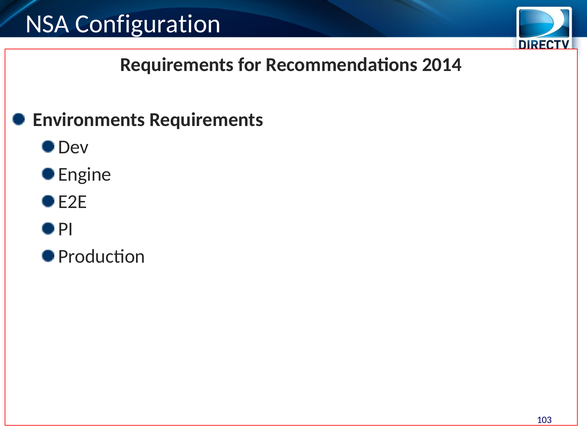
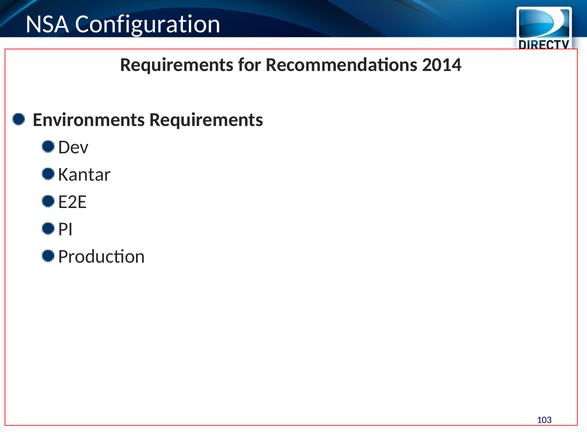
Engine: Engine -> Kantar (85, 174)
